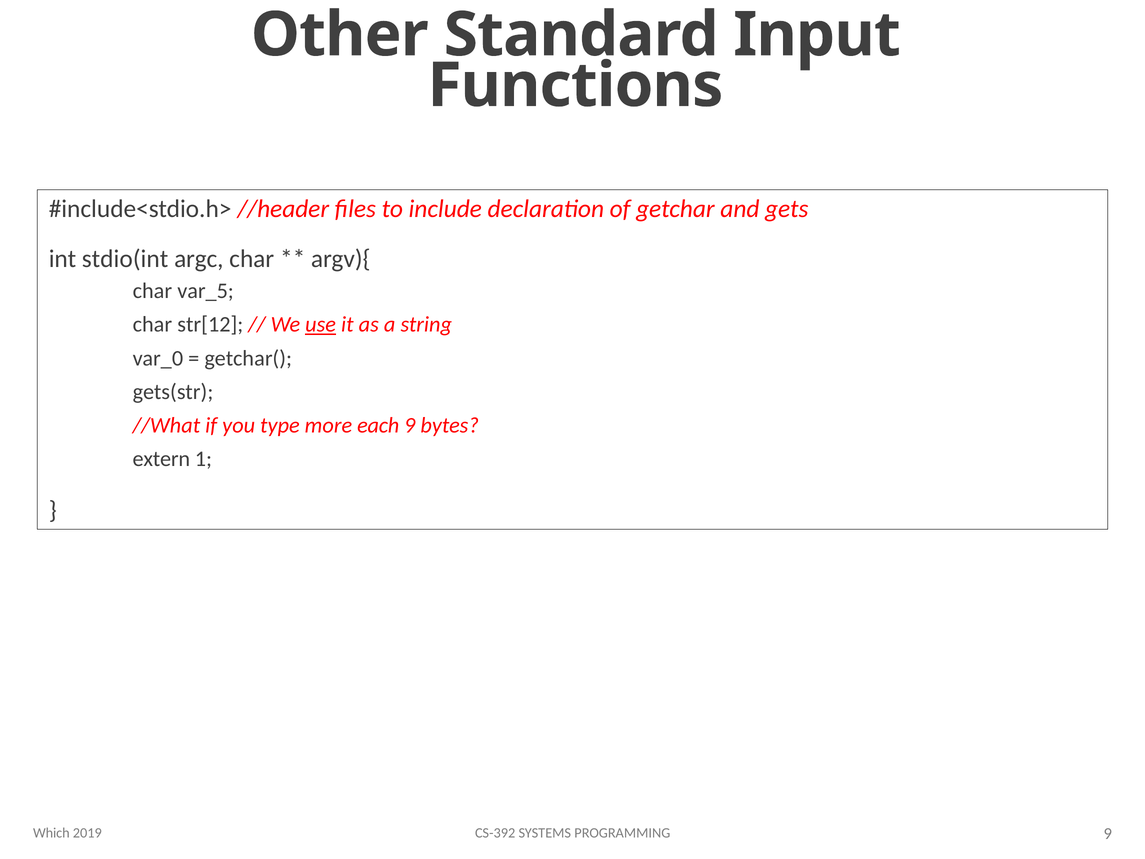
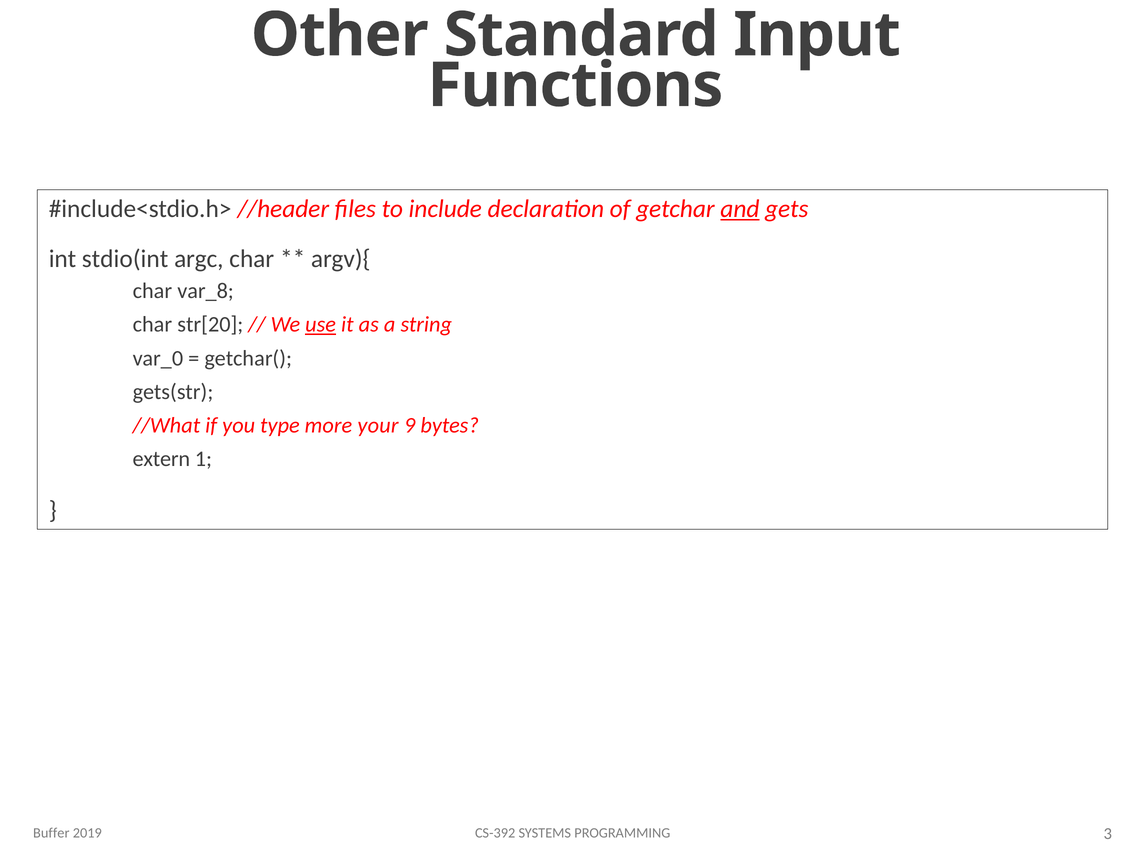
and underline: none -> present (740, 209)
var_5: var_5 -> var_8 (206, 291)
str[12: str[12 -> str[20 (210, 324)
each: each -> your (378, 425)
Which: Which -> Buffer (51, 833)
PROGRAMMING 9: 9 -> 3 (1108, 834)
